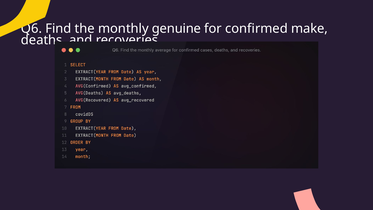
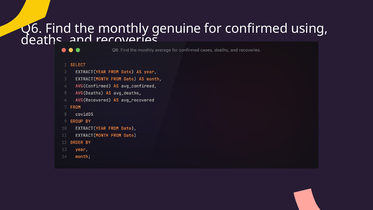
make: make -> using (309, 28)
